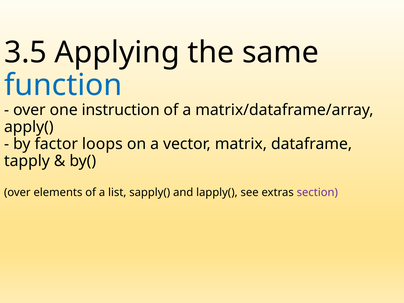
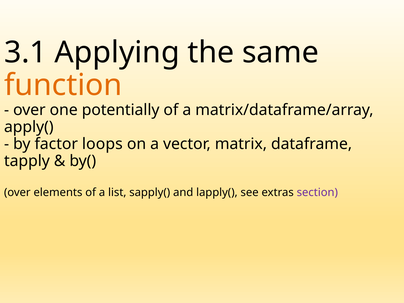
3.5: 3.5 -> 3.1 (25, 52)
function colour: blue -> orange (63, 85)
instruction: instruction -> potentially (121, 110)
